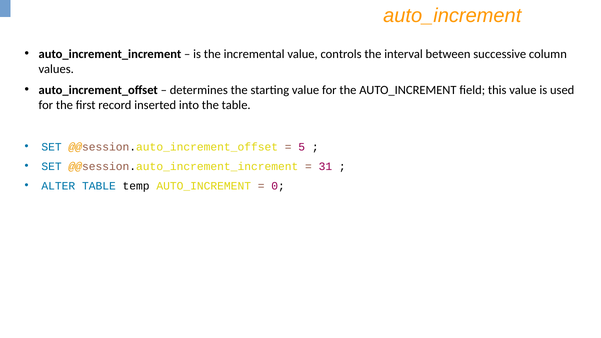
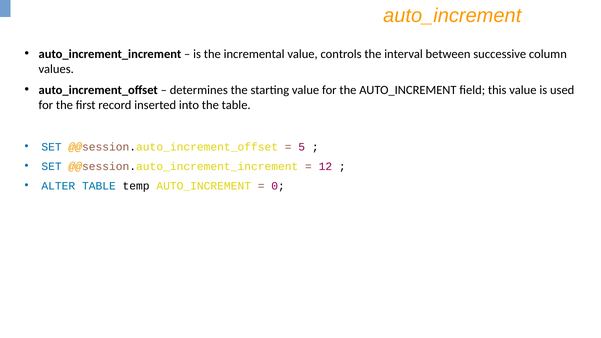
31: 31 -> 12 (325, 166)
